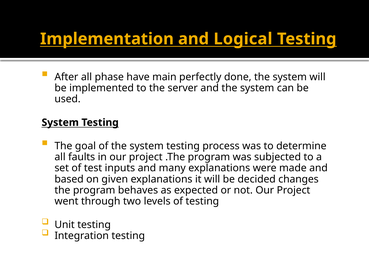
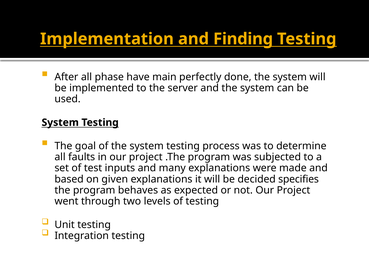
Logical: Logical -> Finding (243, 39)
changes: changes -> specifies (299, 179)
